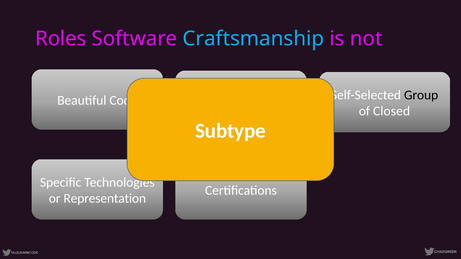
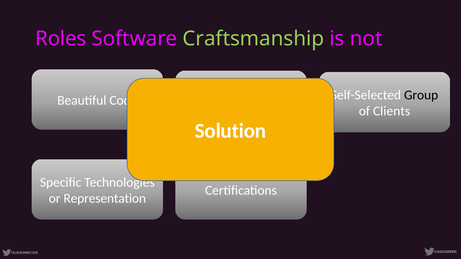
Craftsmanship colour: light blue -> light green (253, 39)
Closed: Closed -> Clients (392, 111)
Subtype: Subtype -> Solution (231, 131)
